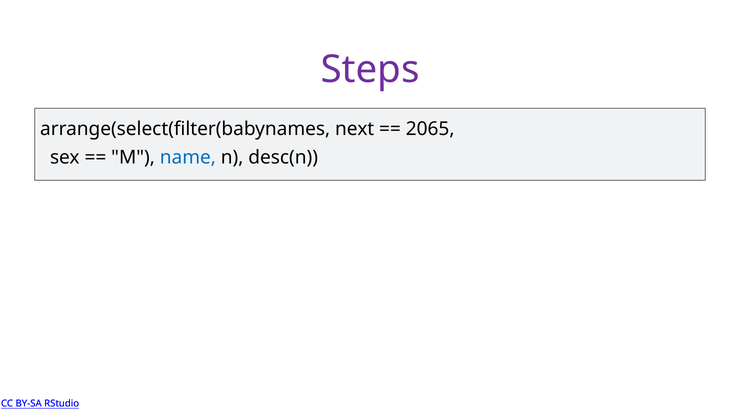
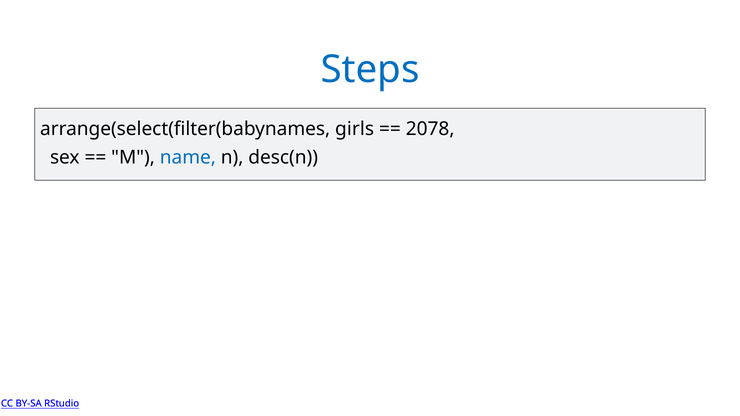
Steps colour: purple -> blue (370, 70)
next: next -> girls (355, 129)
2065: 2065 -> 2078 (430, 129)
